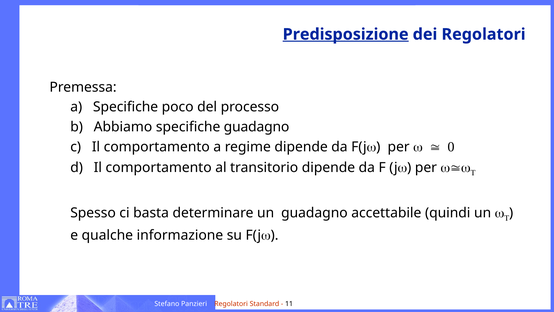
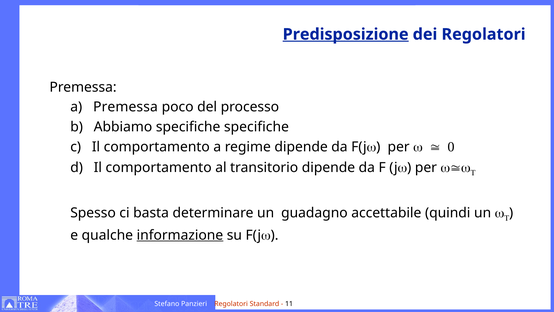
a Specifiche: Specifiche -> Premessa (125, 107)
specifiche guadagno: guadagno -> specifiche (256, 127)
informazione underline: none -> present (180, 235)
